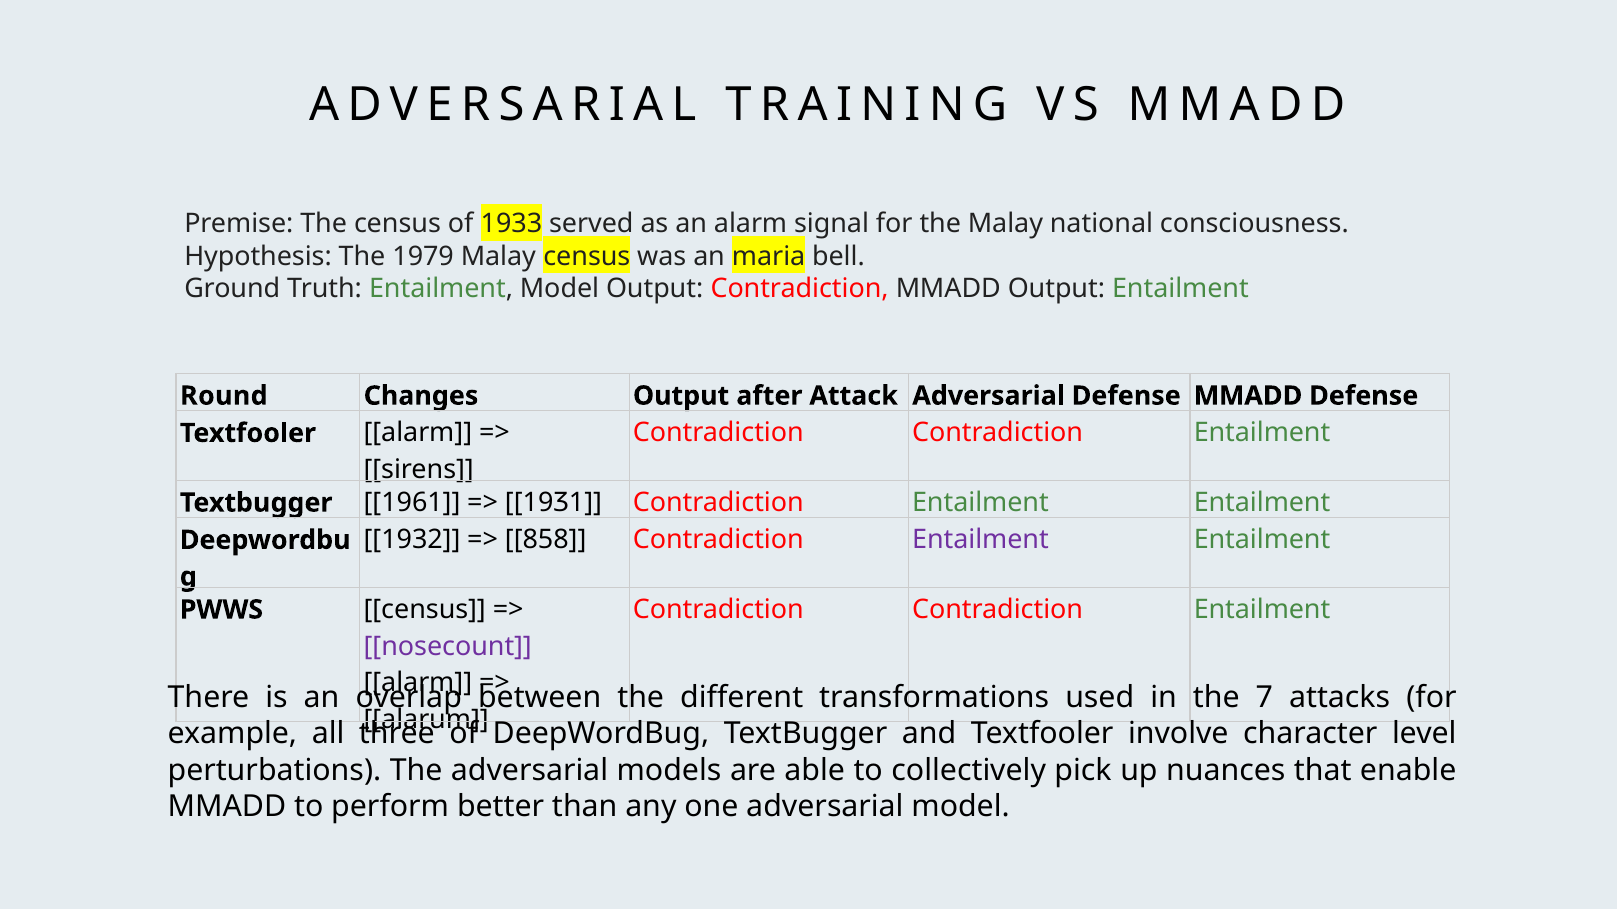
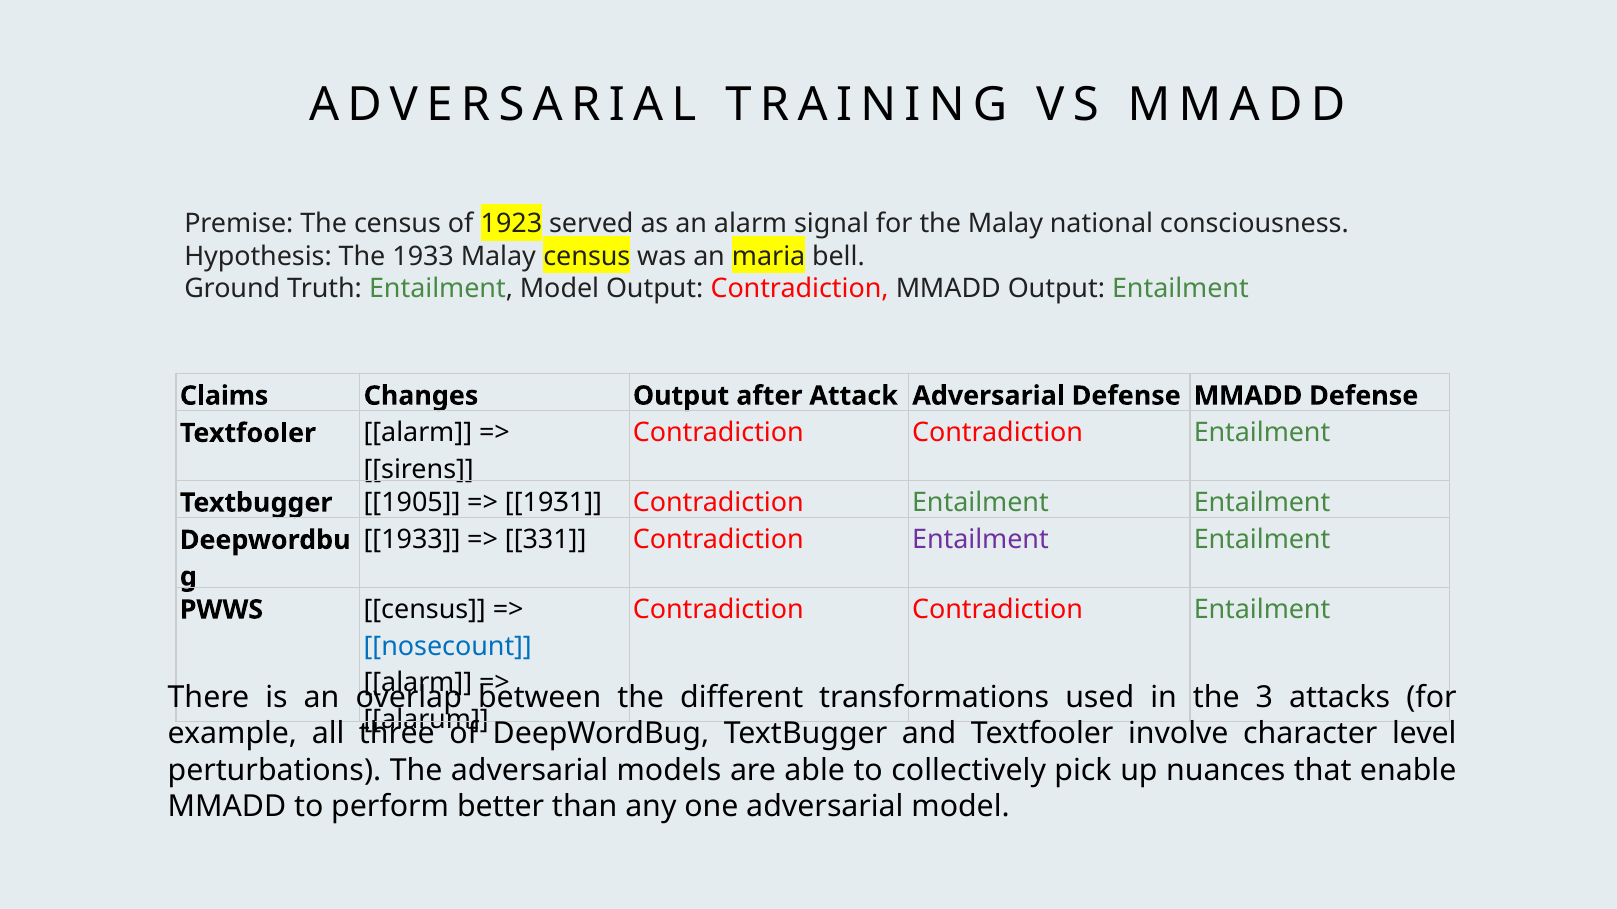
1933: 1933 -> 1923 (511, 224)
The 1979: 1979 -> 1933 (423, 256)
Round: Round -> Claims (224, 396)
1961: 1961 -> 1905 (412, 503)
1932: 1932 -> 1933 (412, 540)
858: 858 -> 331 (546, 540)
nosecount colour: purple -> blue (448, 647)
7: 7 -> 3 (1264, 698)
